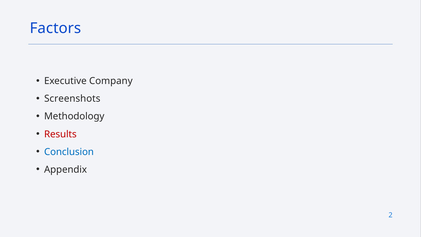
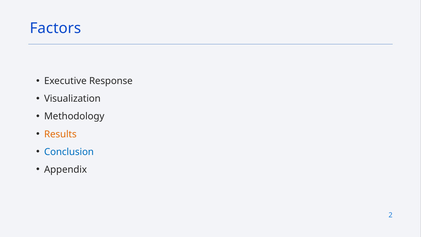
Company: Company -> Response (111, 81)
Screenshots: Screenshots -> Visualization (72, 99)
Results colour: red -> orange (60, 134)
